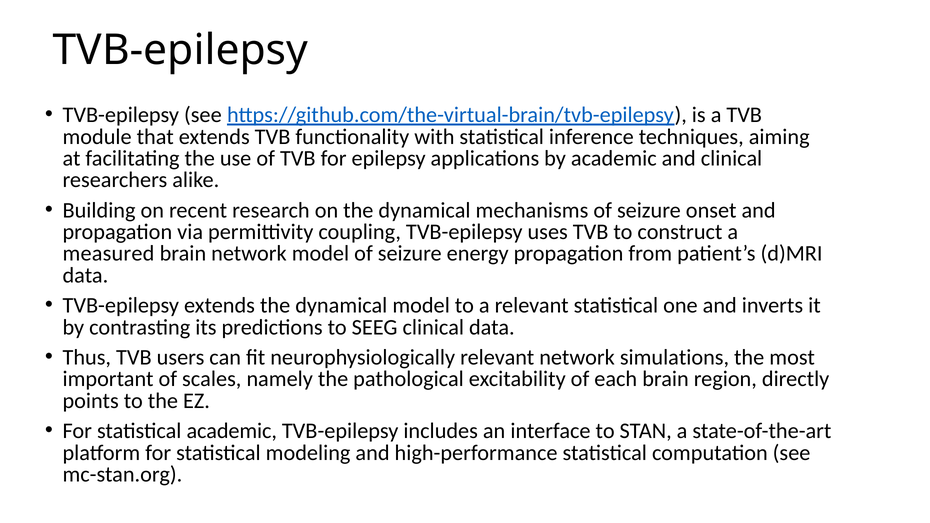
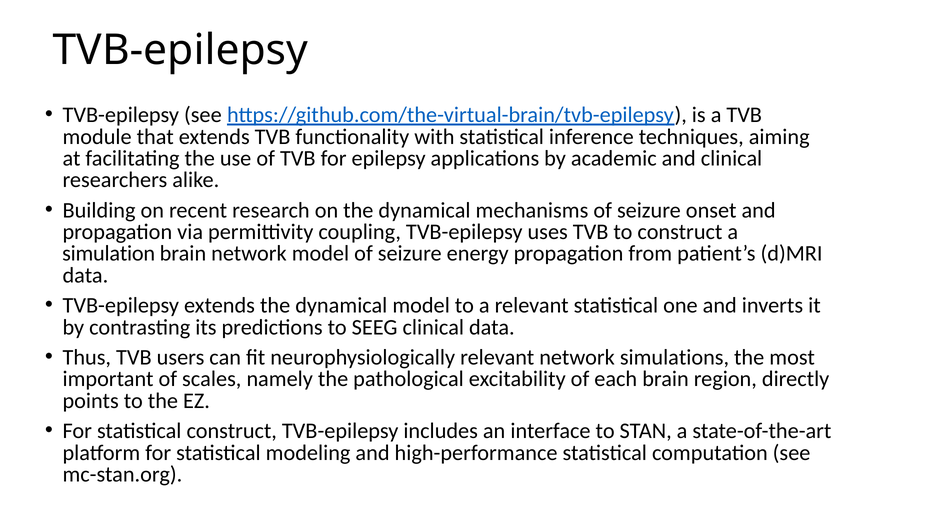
measured: measured -> simulation (109, 254)
statistical academic: academic -> construct (232, 431)
